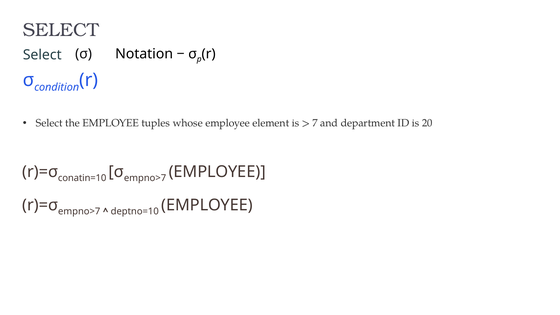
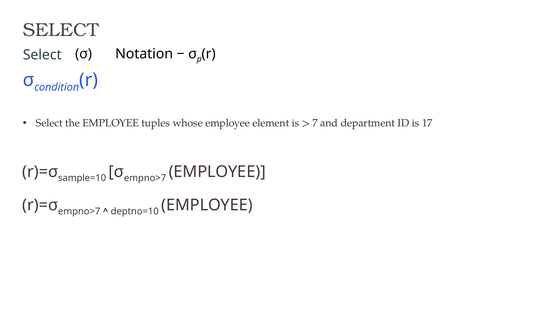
20: 20 -> 17 (427, 123)
conatin=10: conatin=10 -> sample=10 (82, 178)
